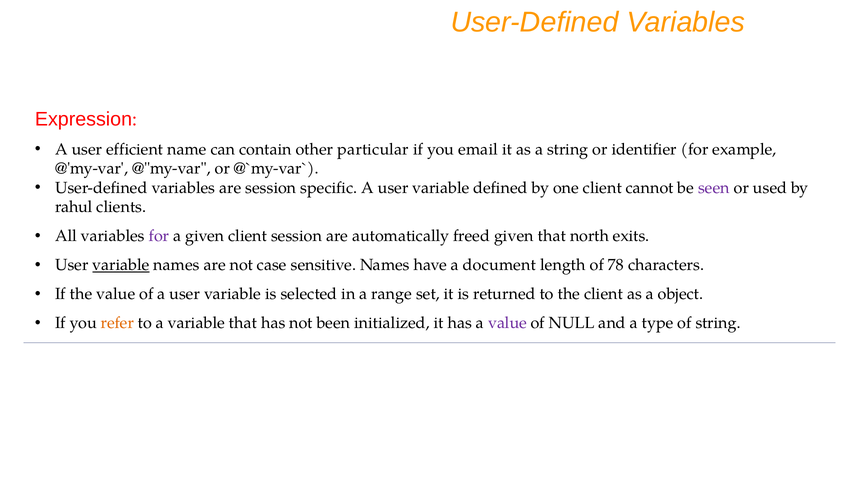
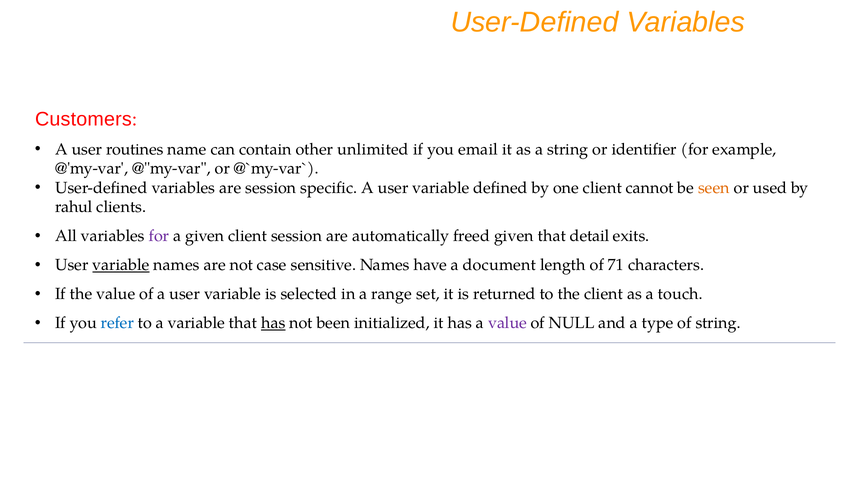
Expression: Expression -> Customers (83, 119)
efficient: efficient -> routines (135, 149)
particular: particular -> unlimited (373, 149)
seen colour: purple -> orange (714, 188)
north: north -> detail (590, 236)
78: 78 -> 71 (616, 265)
object: object -> touch (680, 294)
refer colour: orange -> blue (117, 323)
has underline: none -> present (273, 323)
